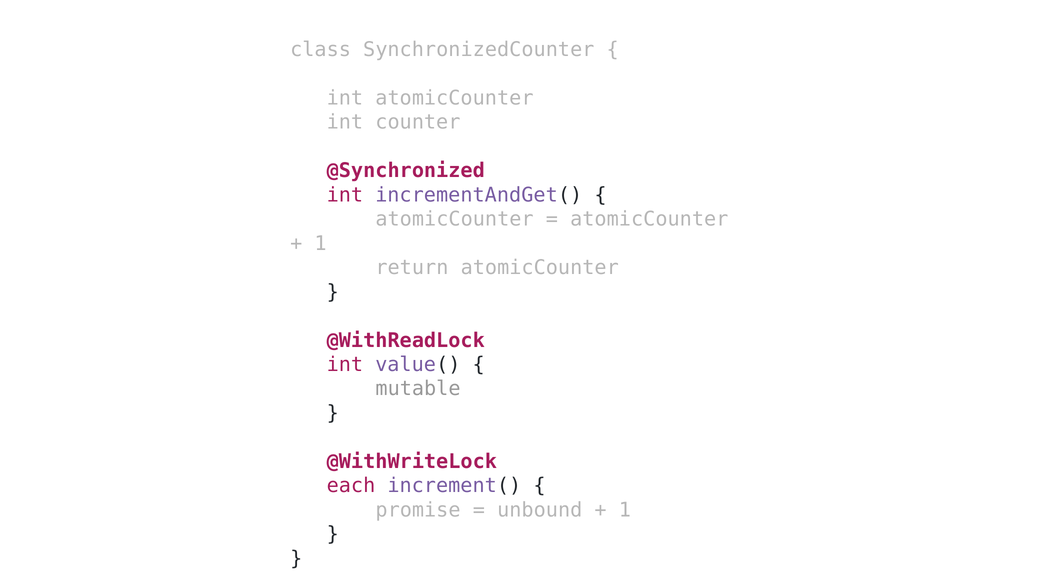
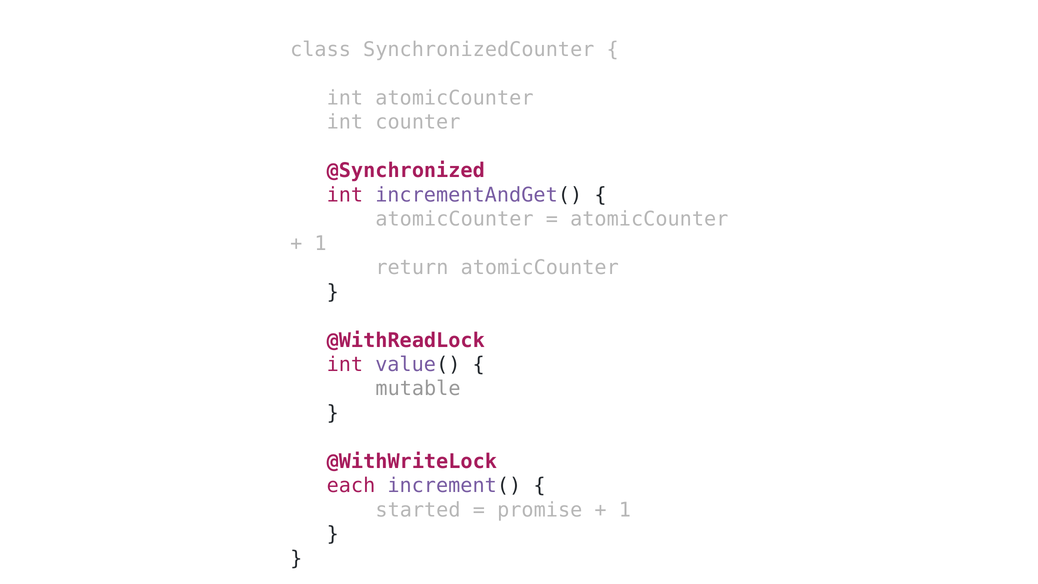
promise: promise -> started (418, 510)
unbound: unbound -> promise (540, 510)
